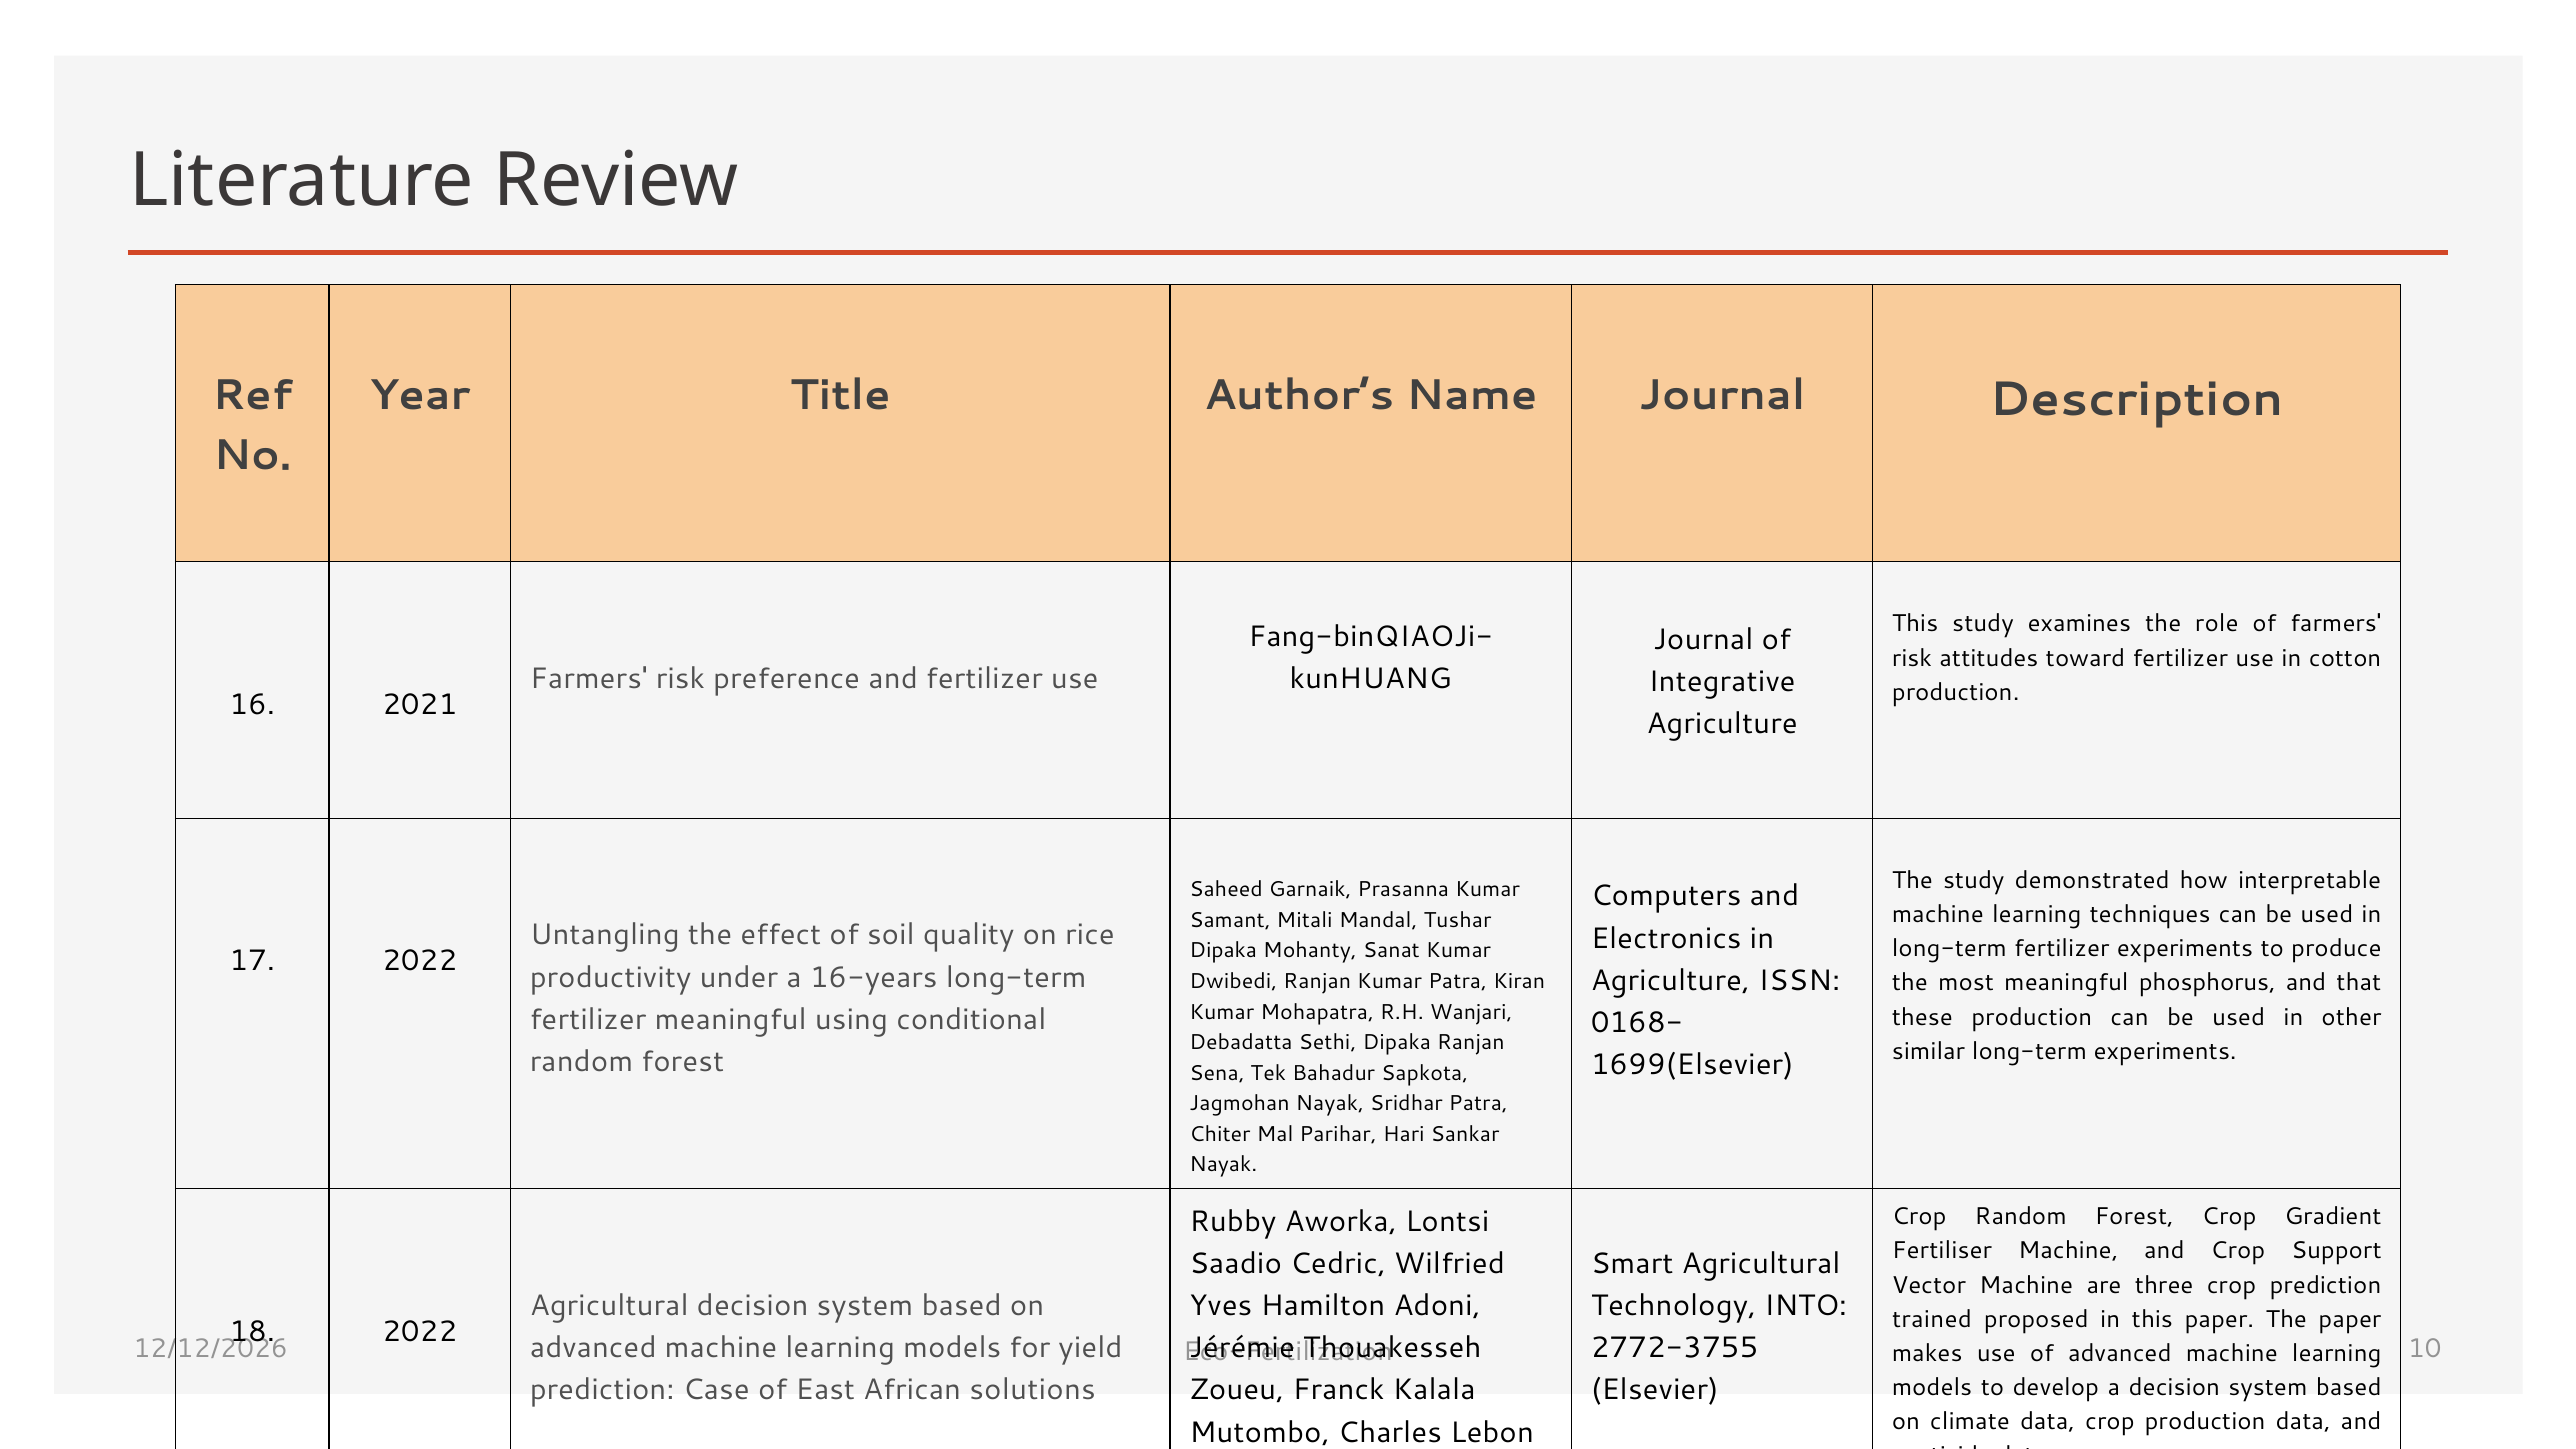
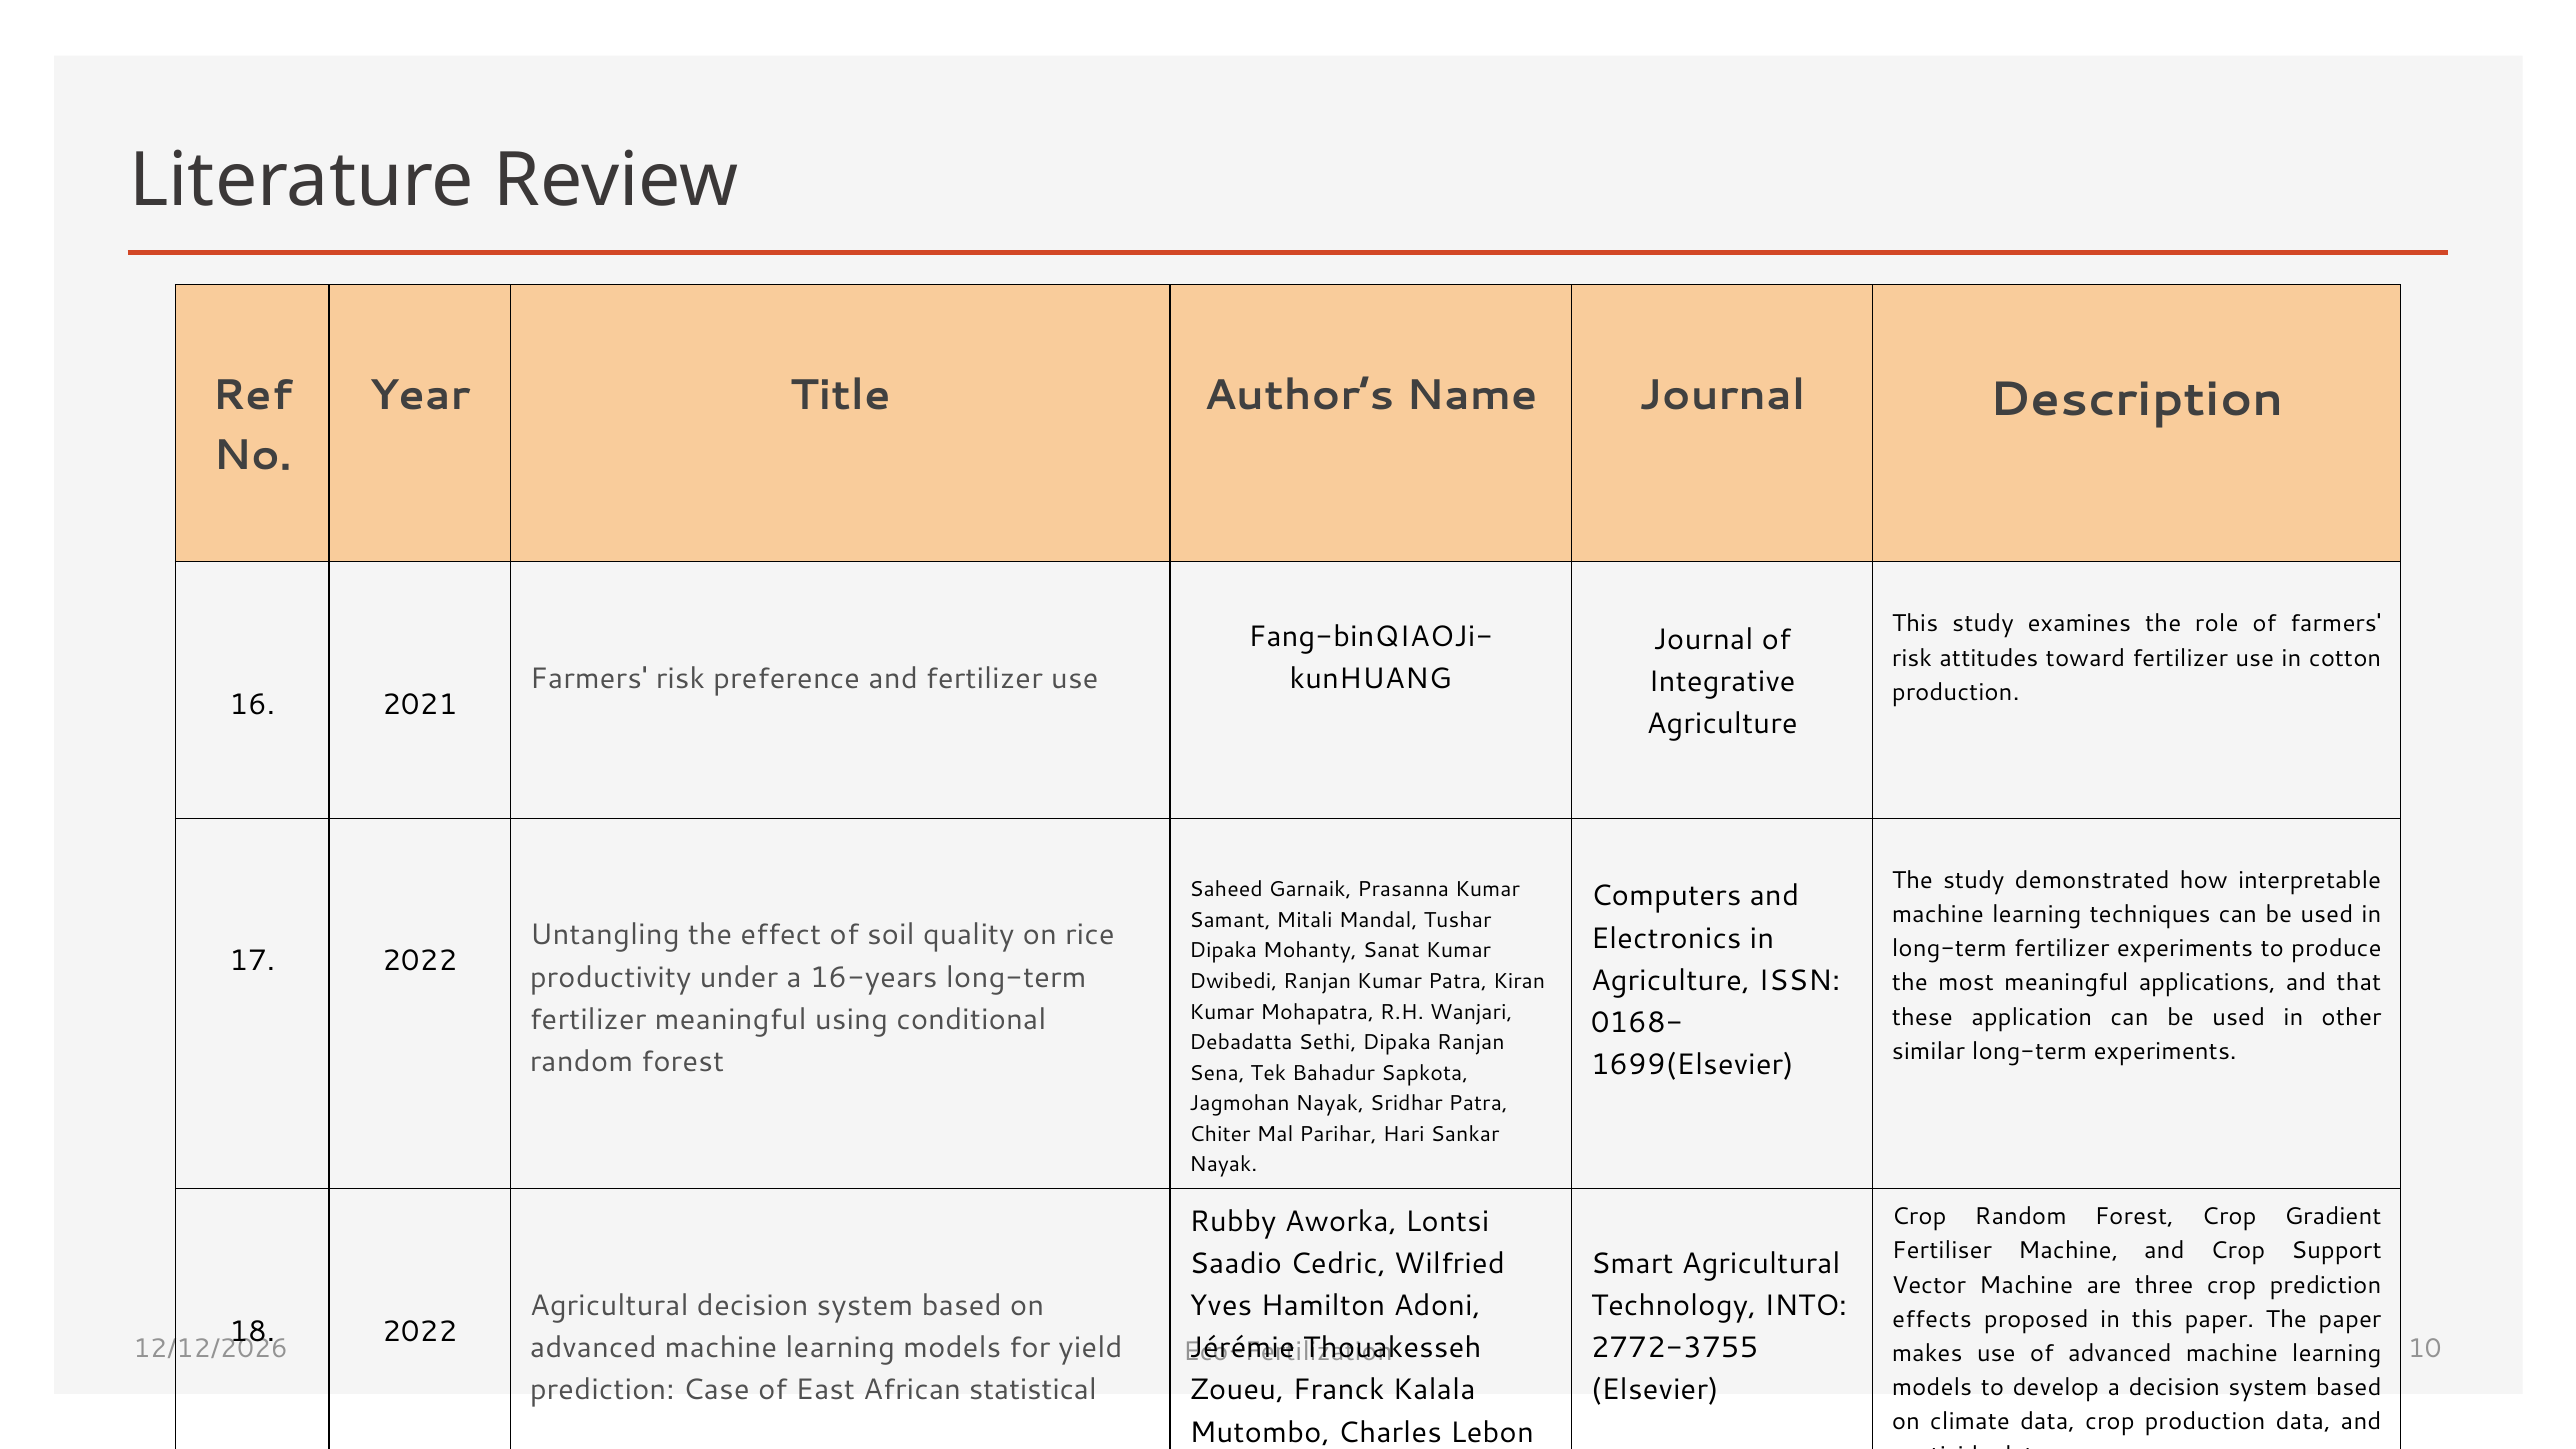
phosphorus: phosphorus -> applications (2207, 983)
these production: production -> application (2032, 1017)
trained: trained -> effects (1932, 1319)
solutions: solutions -> statistical (1033, 1390)
